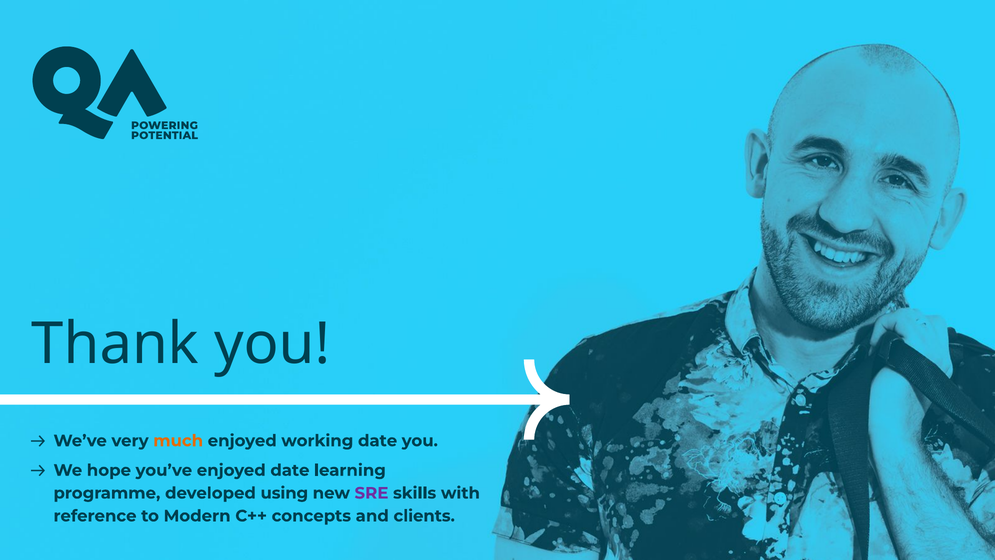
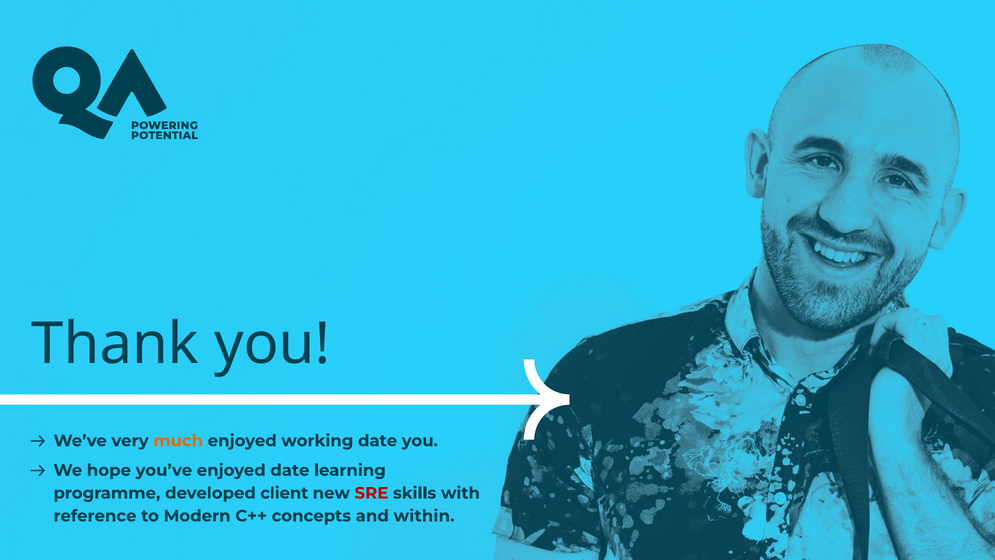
using: using -> client (284, 493)
SRE colour: purple -> red (371, 493)
clients: clients -> within (424, 516)
